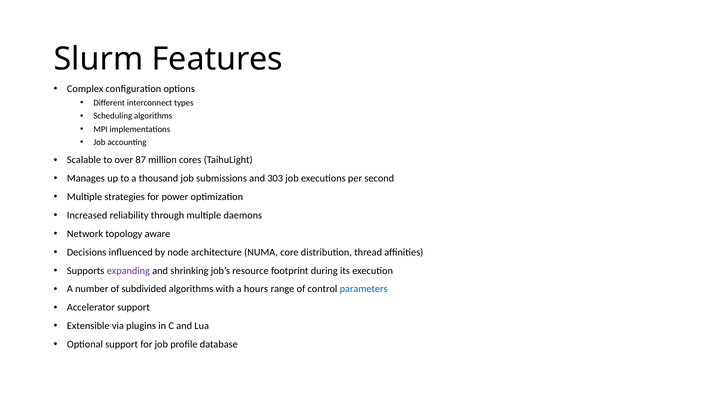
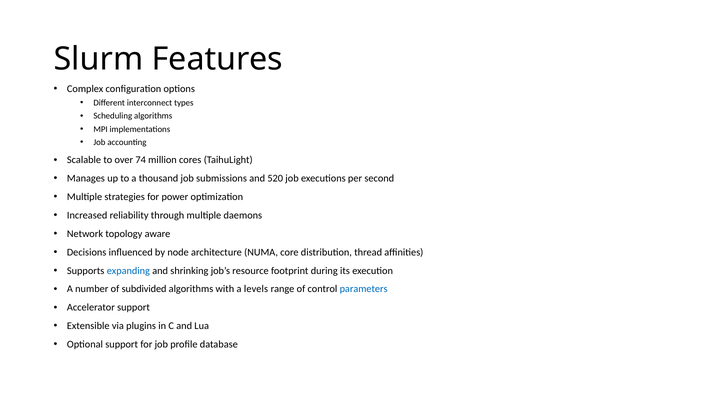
87: 87 -> 74 (141, 160)
303: 303 -> 520 (275, 179)
expanding colour: purple -> blue (128, 271)
hours: hours -> levels (256, 289)
